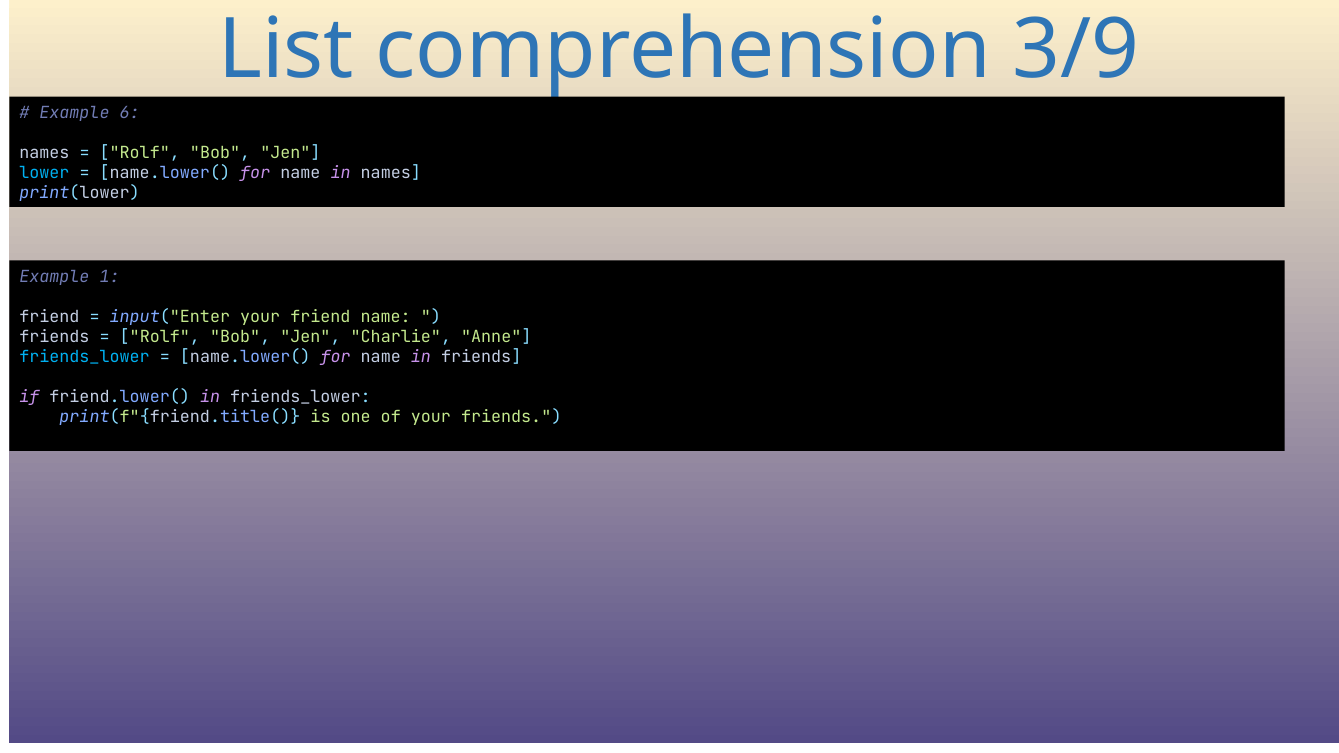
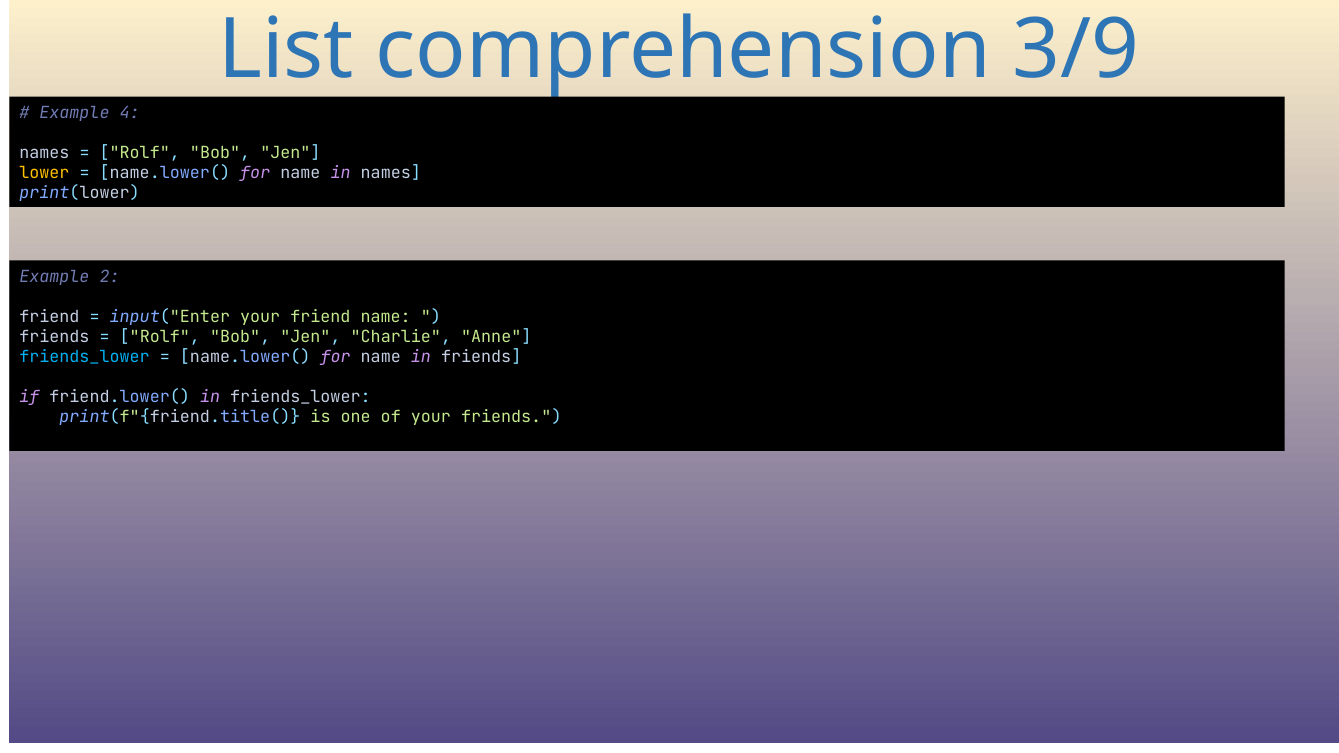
6: 6 -> 4 (130, 113)
lower colour: light blue -> yellow (44, 173)
1: 1 -> 2 (110, 277)
